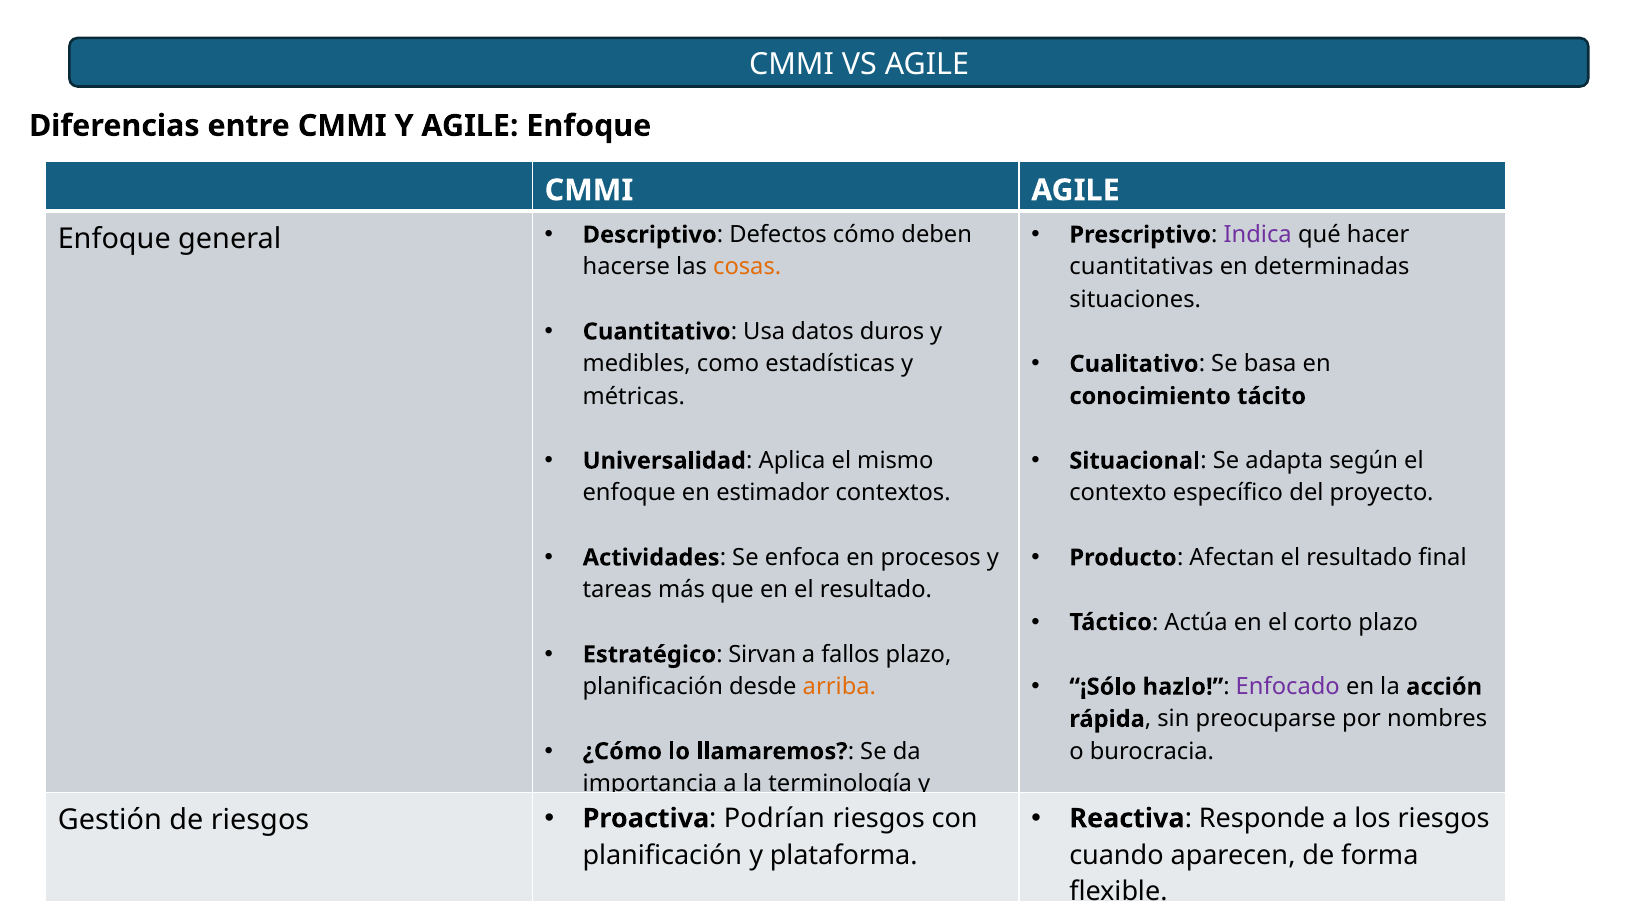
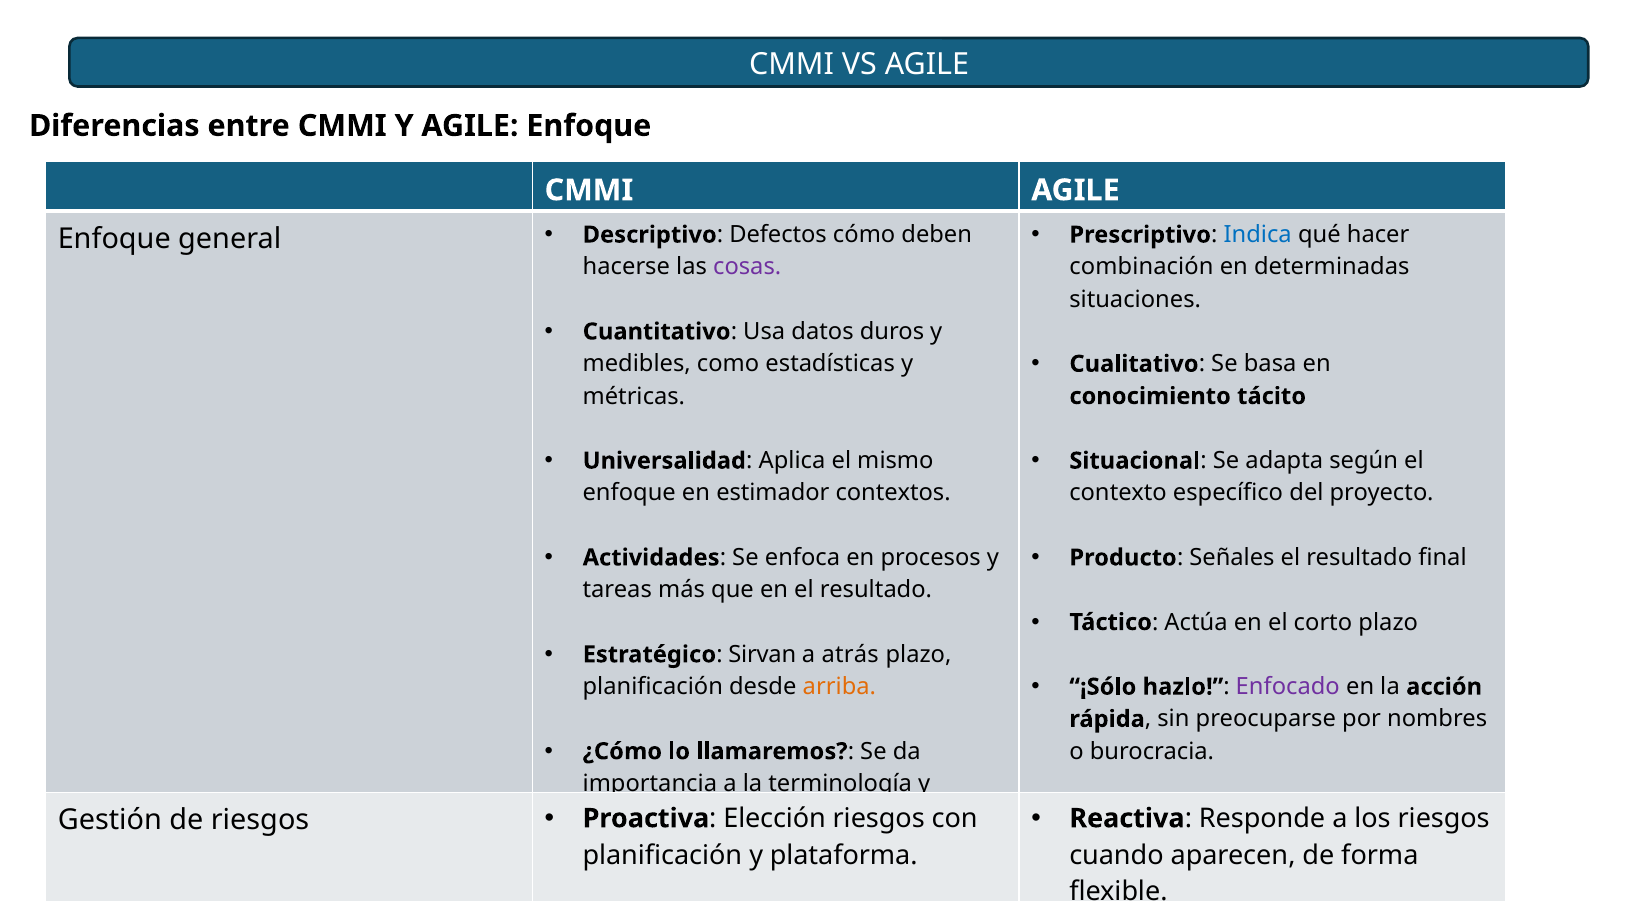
Indica colour: purple -> blue (1258, 235)
cosas colour: orange -> purple (747, 267)
cuantitativas: cuantitativas -> combinación (1141, 267)
Afectan: Afectan -> Señales (1232, 558)
fallos: fallos -> atrás (850, 655)
Podrían: Podrían -> Elección (775, 818)
